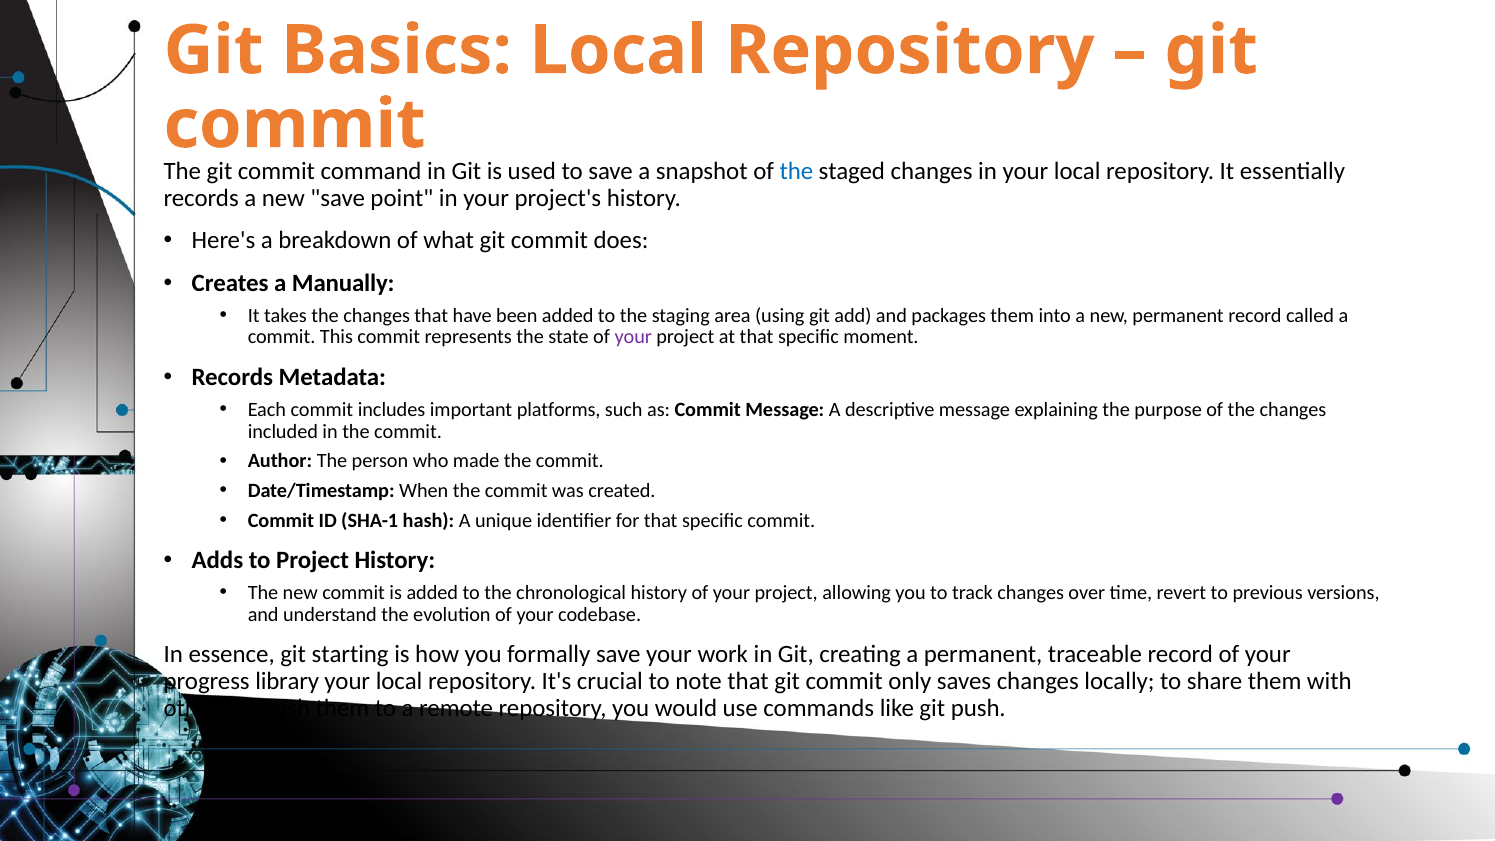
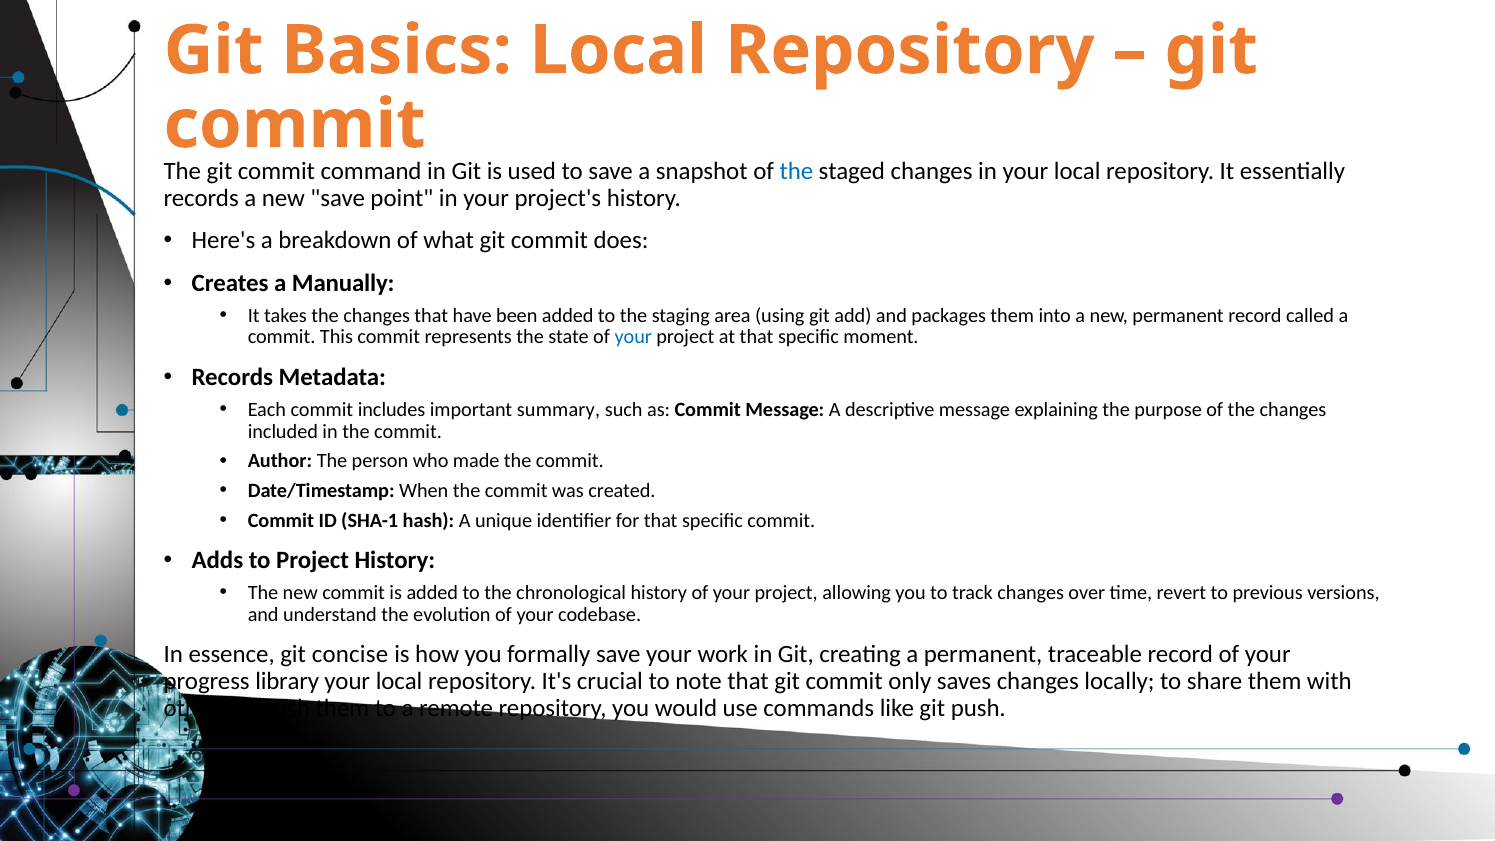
your colour: purple -> blue (633, 337)
platforms: platforms -> summary (558, 409)
starting: starting -> concise (350, 654)
